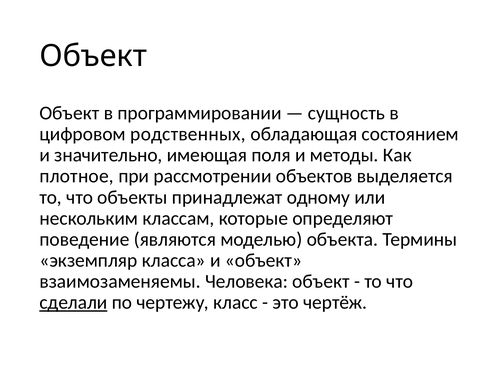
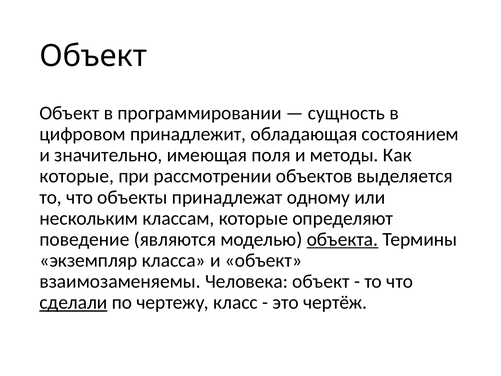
родственных: родственных -> принадлежит (188, 134)
плотное: плотное -> которые (77, 176)
объекта underline: none -> present (342, 239)
